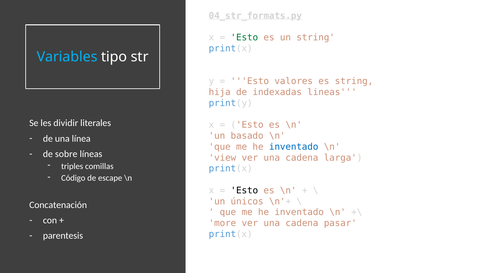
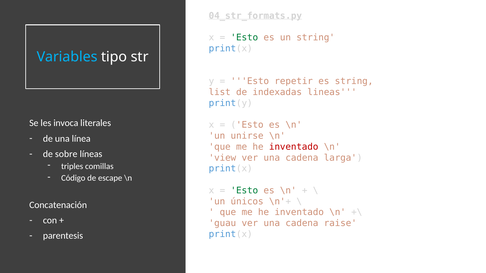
valores: valores -> repetir (294, 81)
hija: hija -> list (220, 92)
dividir: dividir -> invoca (66, 123)
basado: basado -> unirse (247, 136)
inventado colour: blue -> red (294, 147)
Esto colour: black -> green (244, 191)
more: more -> guau (222, 224)
pasar: pasar -> raise (340, 224)
